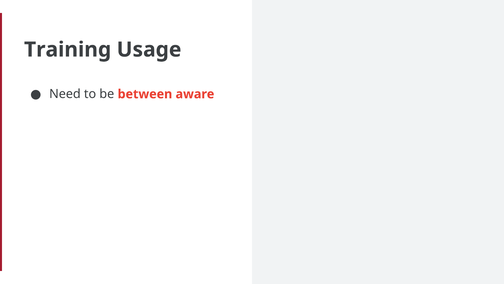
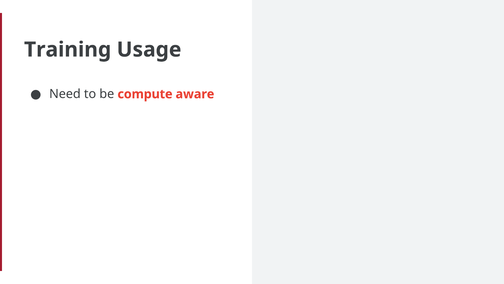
between: between -> compute (145, 94)
